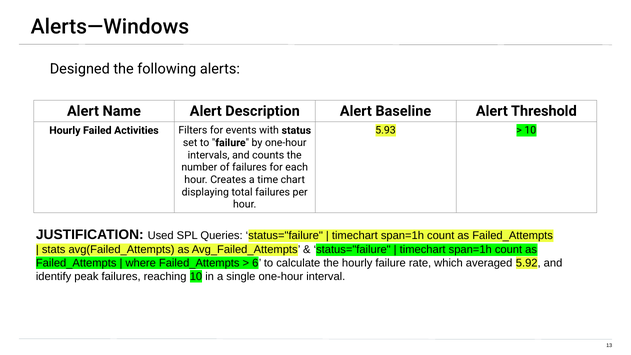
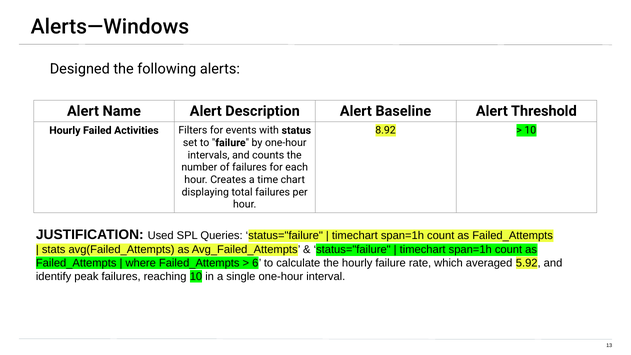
5.93: 5.93 -> 8.92 (386, 130)
